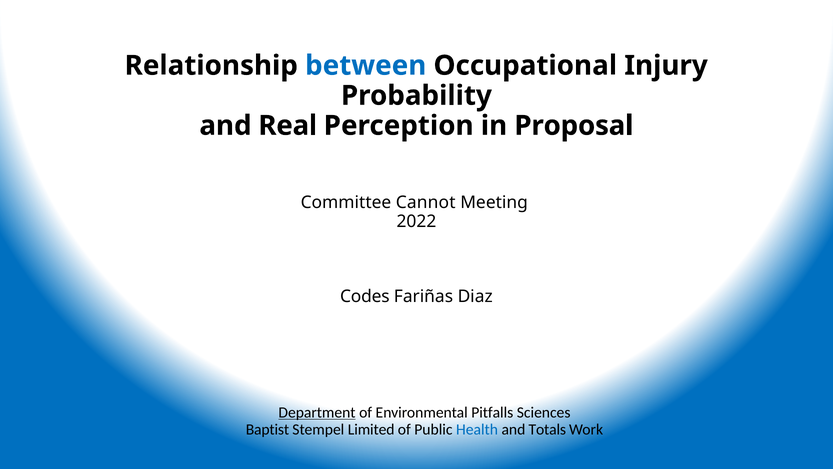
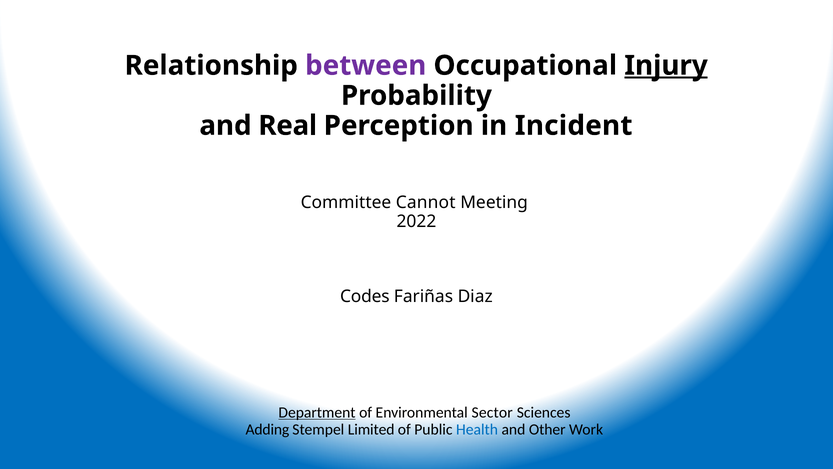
between colour: blue -> purple (366, 66)
Injury underline: none -> present (666, 66)
Proposal: Proposal -> Incident (574, 126)
Pitfalls: Pitfalls -> Sector (492, 412)
Baptist: Baptist -> Adding (267, 429)
Totals: Totals -> Other (547, 429)
